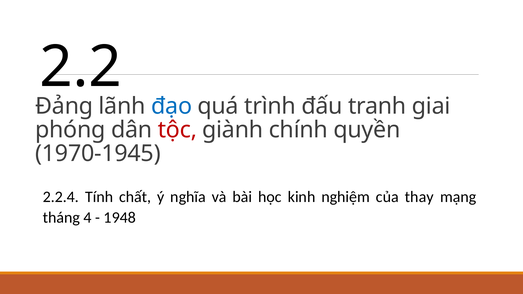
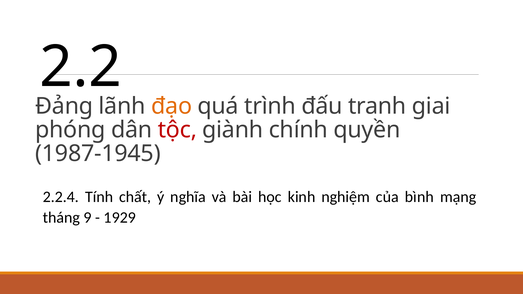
đạo colour: blue -> orange (172, 106)
1970-1945: 1970-1945 -> 1987-1945 (98, 153)
thay: thay -> bình (419, 197)
4: 4 -> 9 (88, 218)
1948: 1948 -> 1929 (120, 218)
